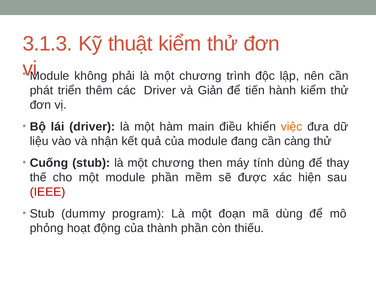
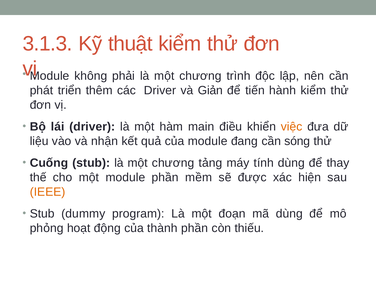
càng: càng -> sóng (297, 141)
then: then -> tảng (210, 163)
IEEE colour: red -> orange (48, 192)
